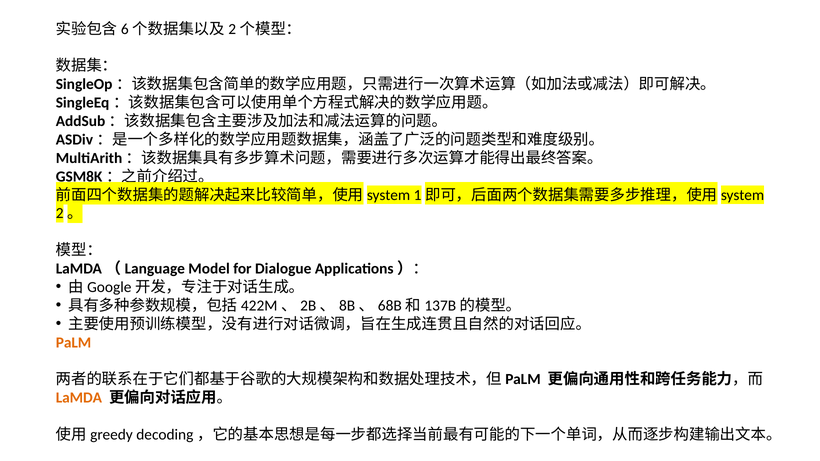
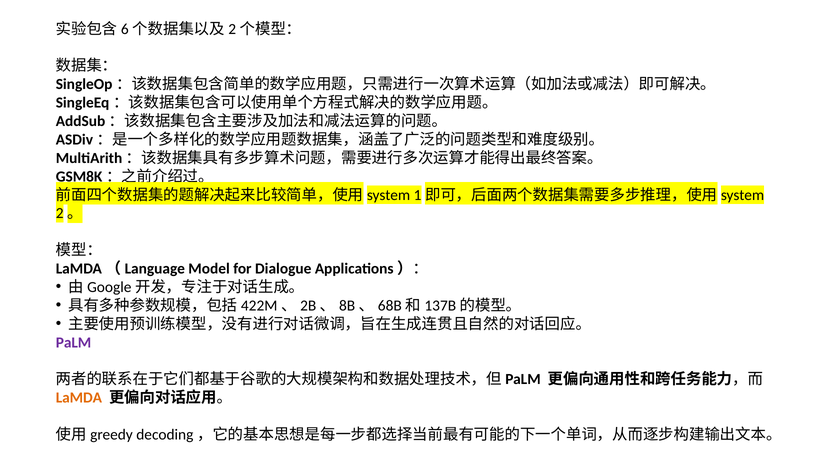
PaLM colour: orange -> purple (74, 343)
